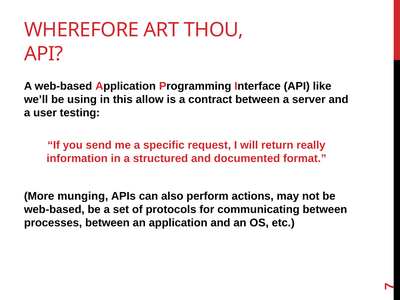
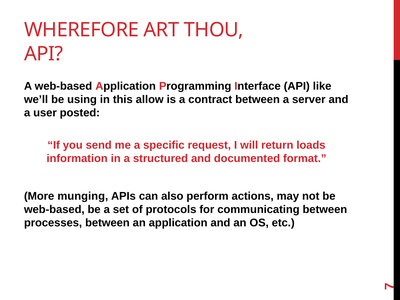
testing: testing -> posted (80, 113)
really: really -> loads (311, 145)
